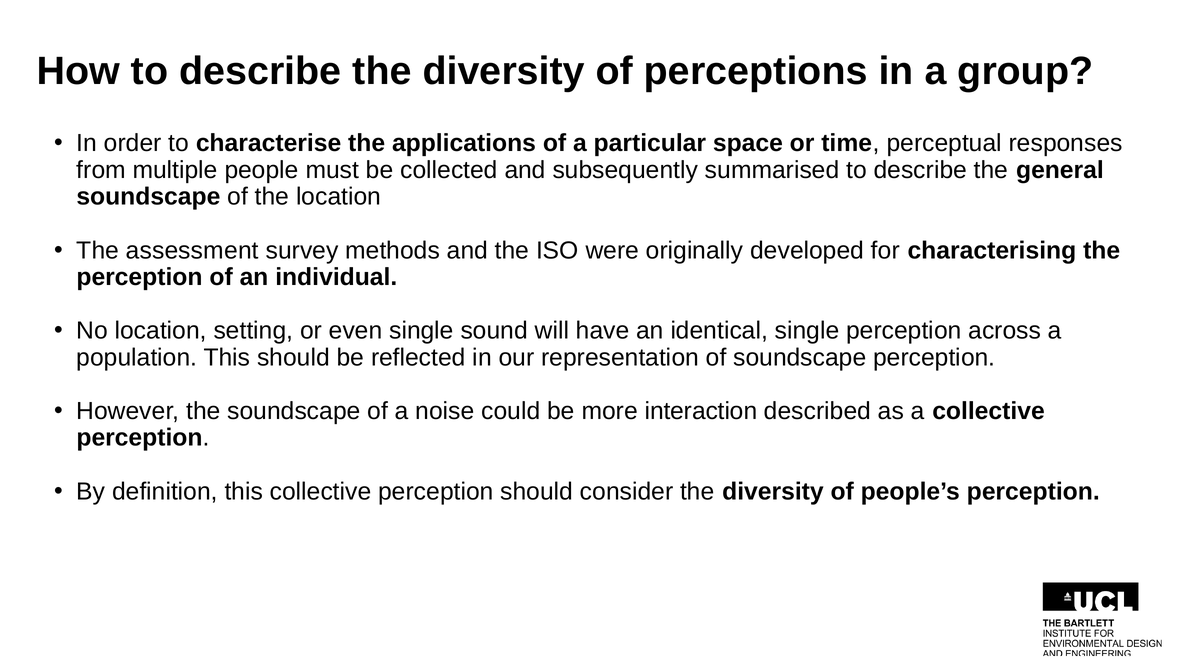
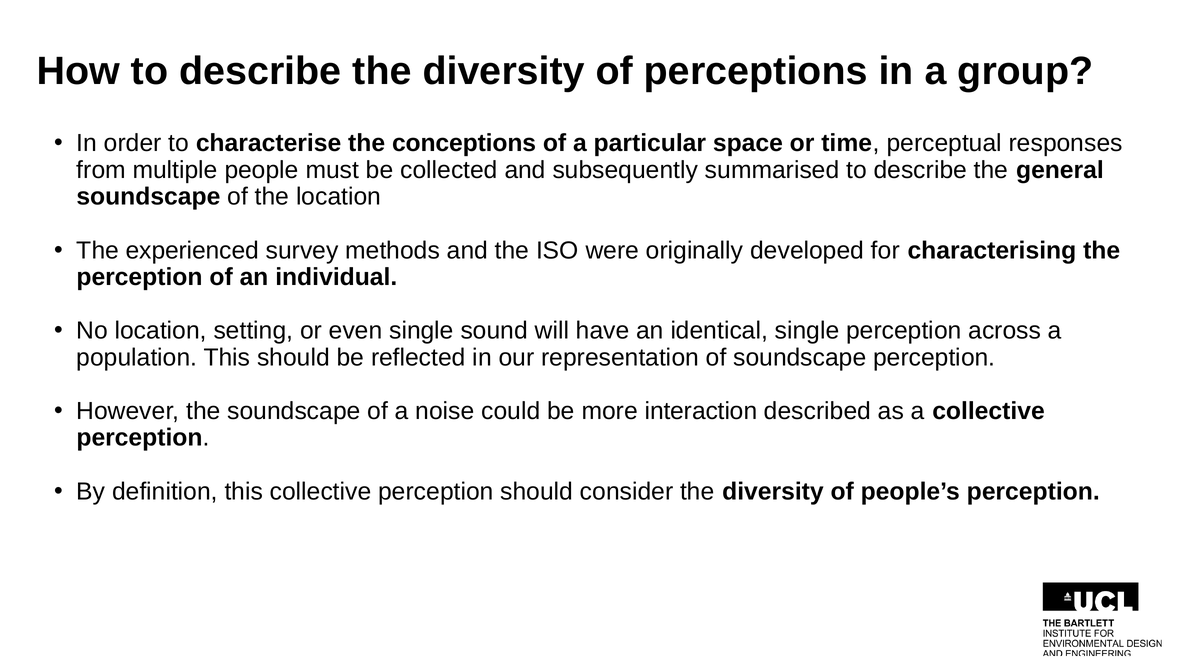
applications: applications -> conceptions (464, 143)
assessment: assessment -> experienced (192, 250)
